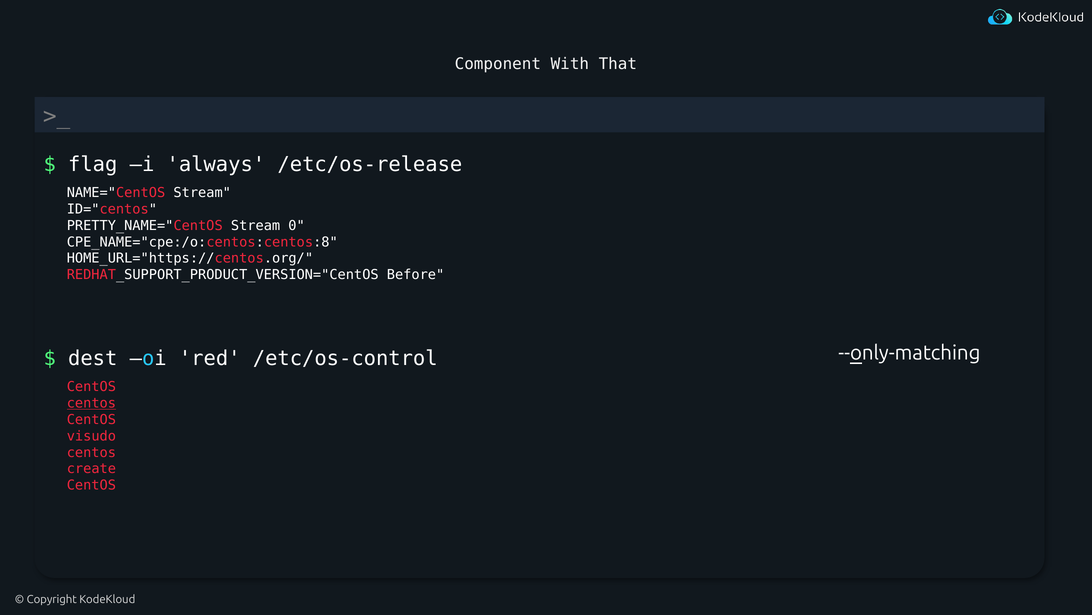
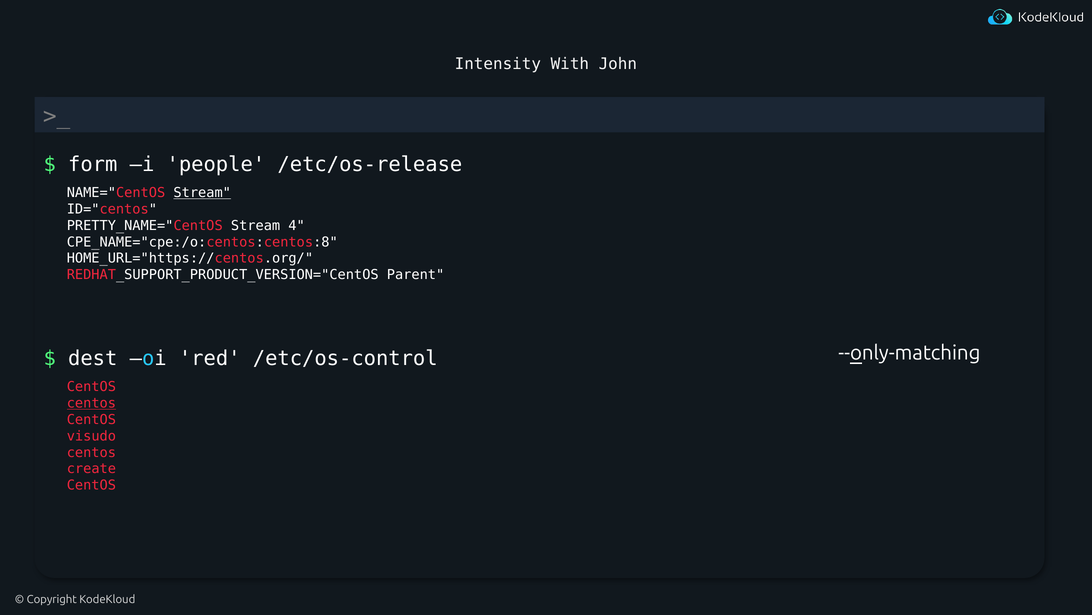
Component: Component -> Intensity (498, 64)
That: That -> John (618, 64)
flag: flag -> form (93, 164)
always: always -> people (216, 164)
Stream underline: none -> present (202, 193)
0: 0 -> 4 (297, 225)
Before: Before -> Parent (416, 275)
